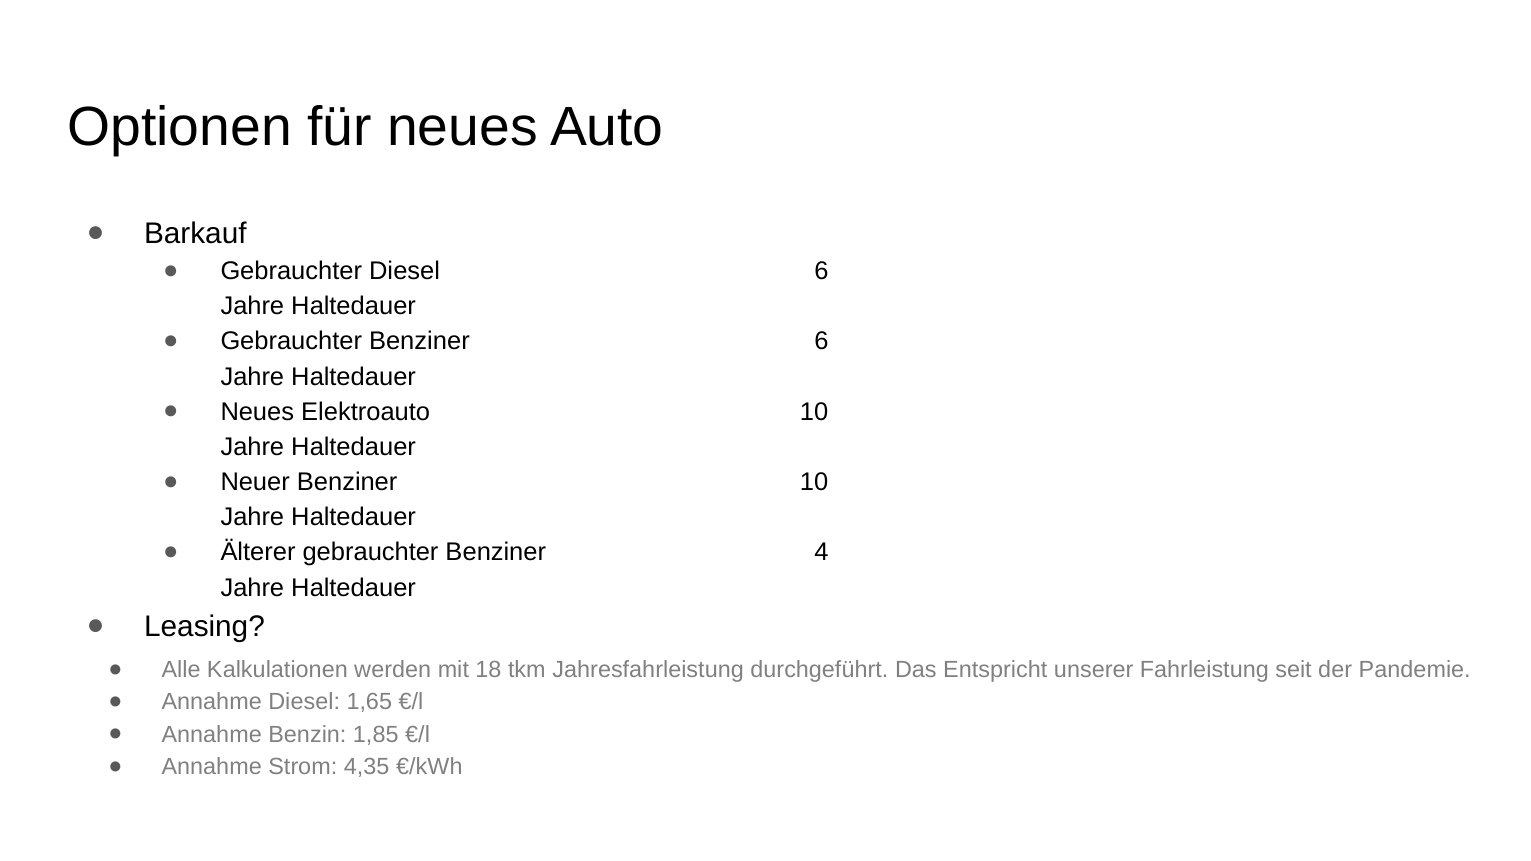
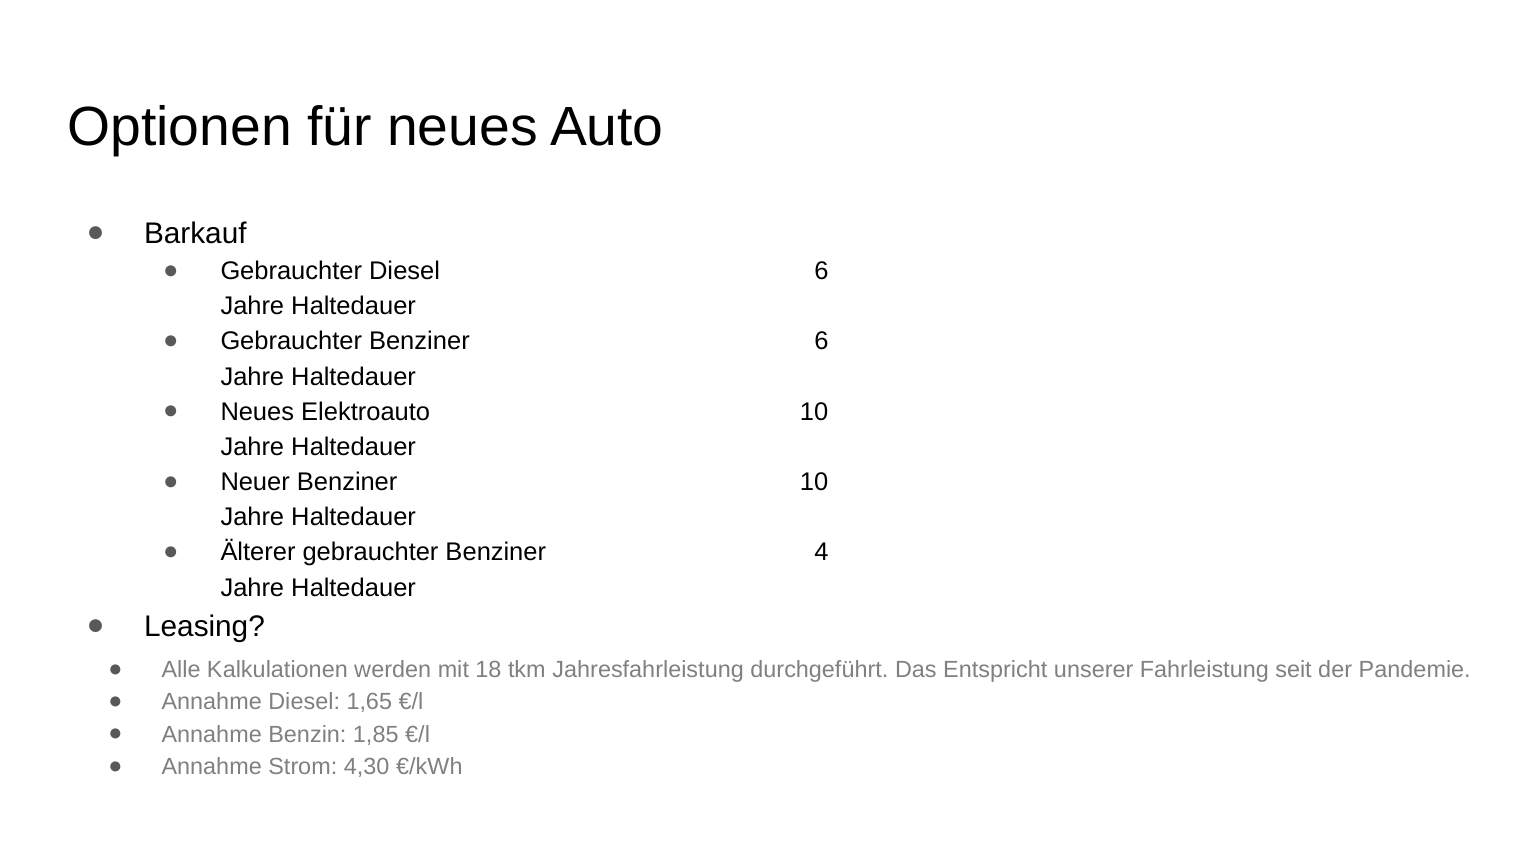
4,35: 4,35 -> 4,30 (367, 767)
